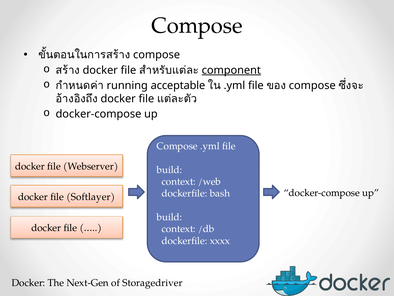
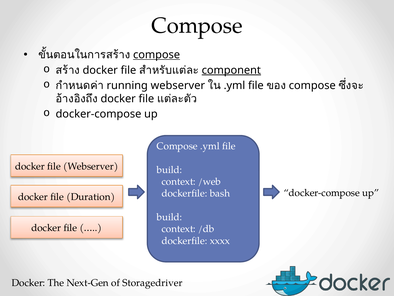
compose underline: none -> present (157, 55)
running acceptable: acceptable -> webserver (178, 85)
Softlayer: Softlayer -> Duration (91, 196)
